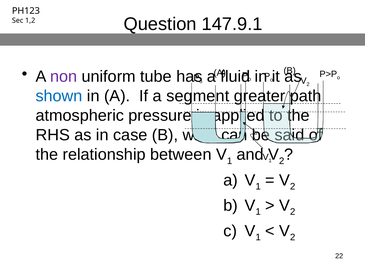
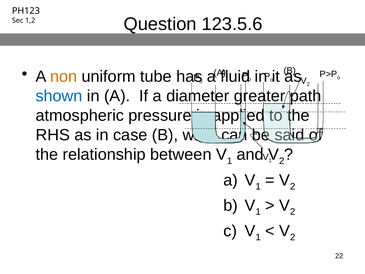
147.9.1: 147.9.1 -> 123.5.6 (232, 24)
non colour: purple -> orange (64, 77)
segment: segment -> diameter (198, 96)
